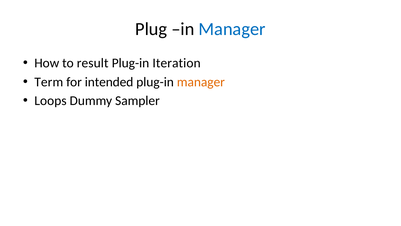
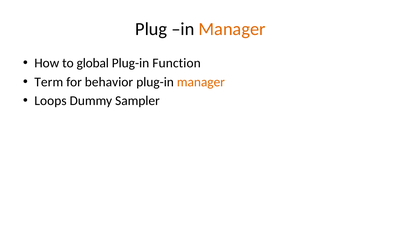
Manager colour: blue -> orange (232, 29)
result: result -> global (93, 63)
Iteration: Iteration -> Function (177, 63)
intended: intended -> behavior (109, 82)
